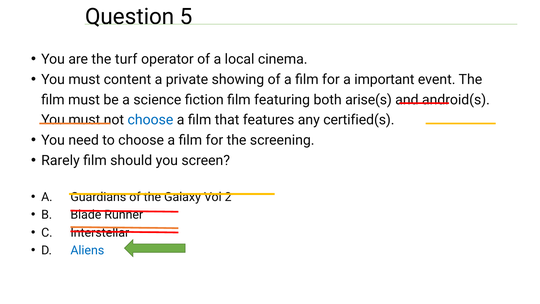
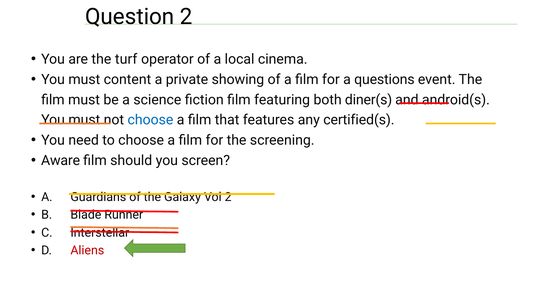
Question 5: 5 -> 2 (186, 17)
important: important -> questions (384, 79)
arise(s: arise(s -> diner(s (369, 100)
Rarely: Rarely -> Aware (61, 160)
Aliens colour: blue -> red (87, 250)
